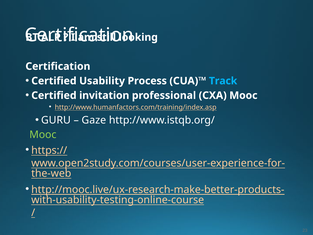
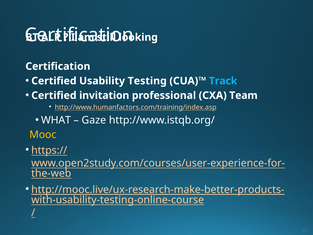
Process: Process -> Testing (147, 81)
CXA Mooc: Mooc -> Team (243, 95)
GURU: GURU -> WHAT (56, 120)
Mooc colour: light green -> yellow (43, 135)
